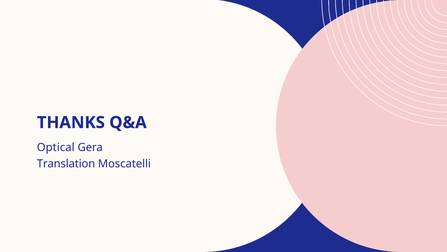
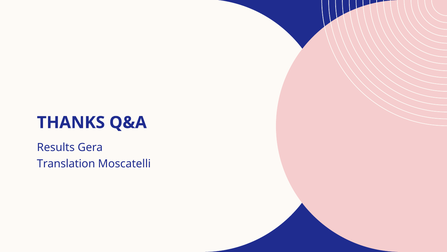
Optical: Optical -> Results (56, 147)
